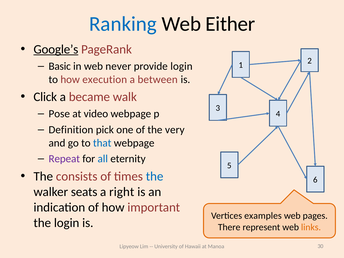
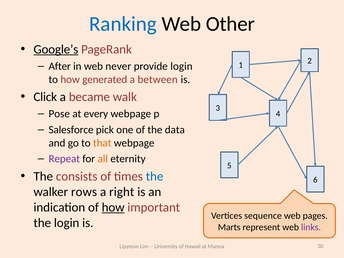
Either: Either -> Other (230, 24)
Basic: Basic -> After (60, 66)
execution: execution -> generated (105, 79)
video: video -> every (96, 114)
Definition: Definition -> Salesforce (71, 130)
very: very -> data (175, 130)
that colour: blue -> orange (102, 143)
all colour: blue -> orange (103, 159)
seats: seats -> rows (84, 192)
how underline: none -> present (113, 207)
examples: examples -> sequence (263, 216)
There: There -> Marts (229, 227)
links colour: orange -> purple (311, 227)
